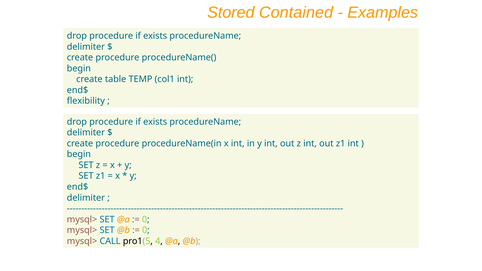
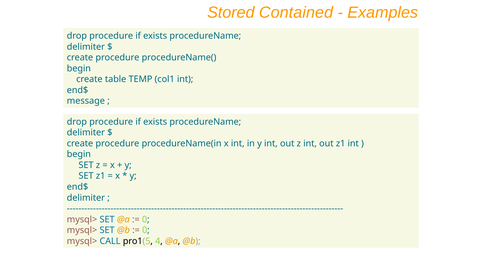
flexibility: flexibility -> message (86, 101)
